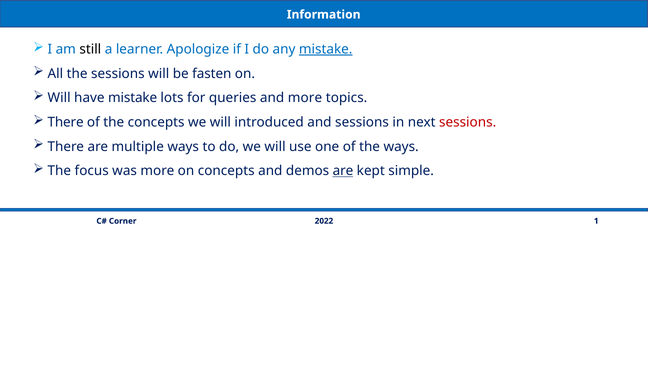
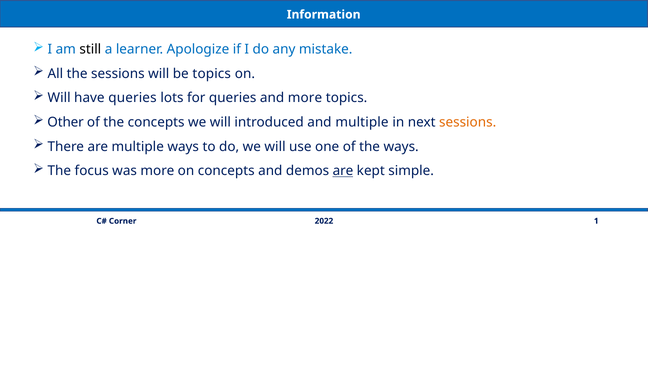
mistake underline: present -> none (326, 49)
be fasten: fasten -> topics (212, 73)
have mistake: mistake -> queries (132, 98)
There: There -> Other (66, 122)
and sessions: sessions -> multiple (362, 122)
sessions colour: red -> orange (468, 122)
